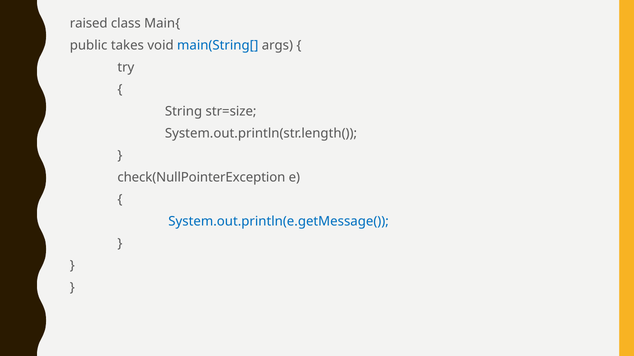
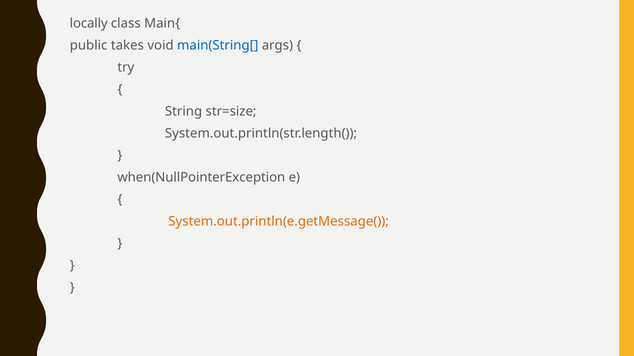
raised: raised -> locally (89, 23)
check(NullPointerException: check(NullPointerException -> when(NullPointerException (201, 178)
System.out.println(e.getMessage( colour: blue -> orange (279, 222)
